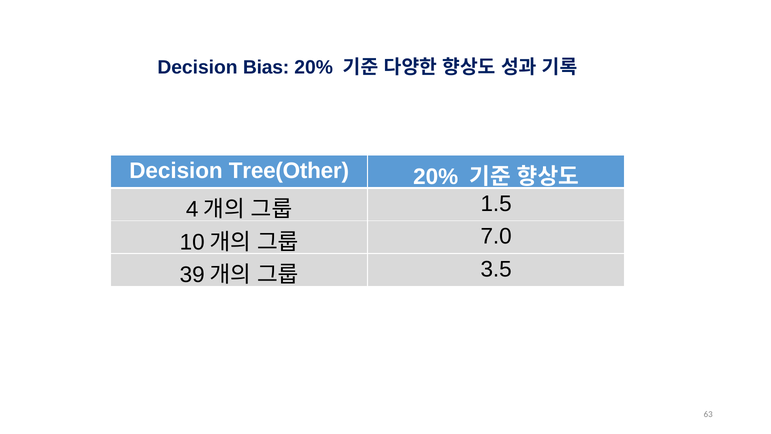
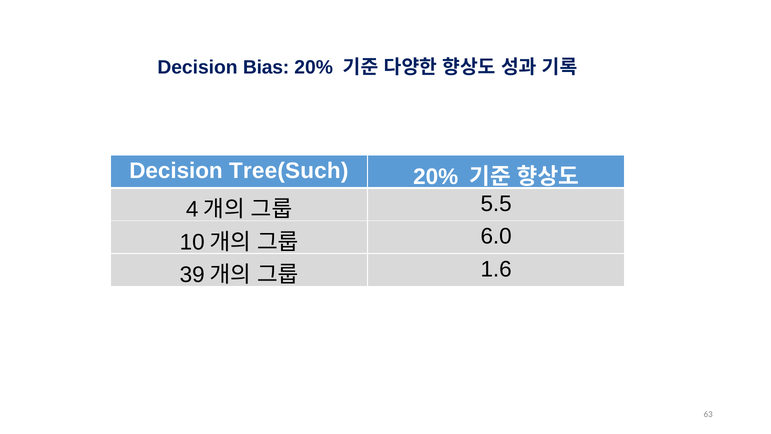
Tree(Other: Tree(Other -> Tree(Such (289, 171)
1.5: 1.5 -> 5.5 (496, 204)
7.0: 7.0 -> 6.0 (496, 236)
3.5: 3.5 -> 1.6 (496, 269)
